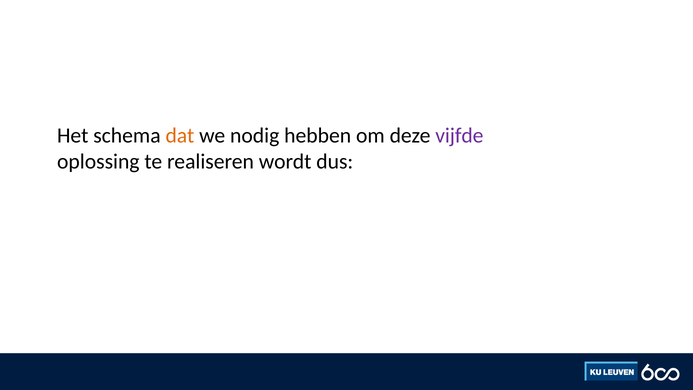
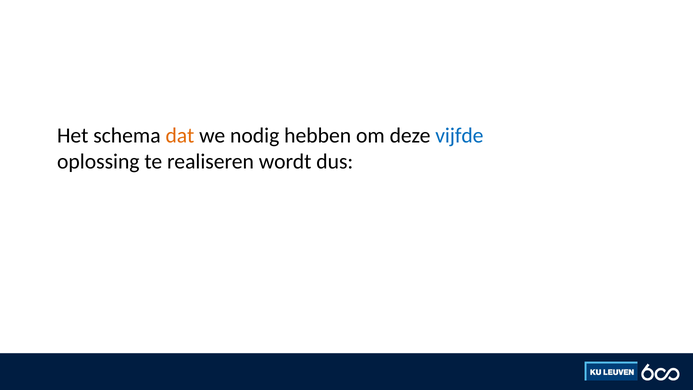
vijfde colour: purple -> blue (459, 136)
